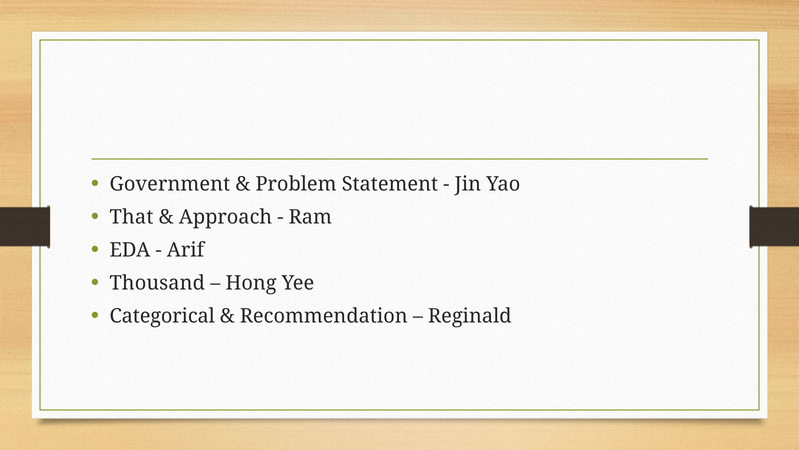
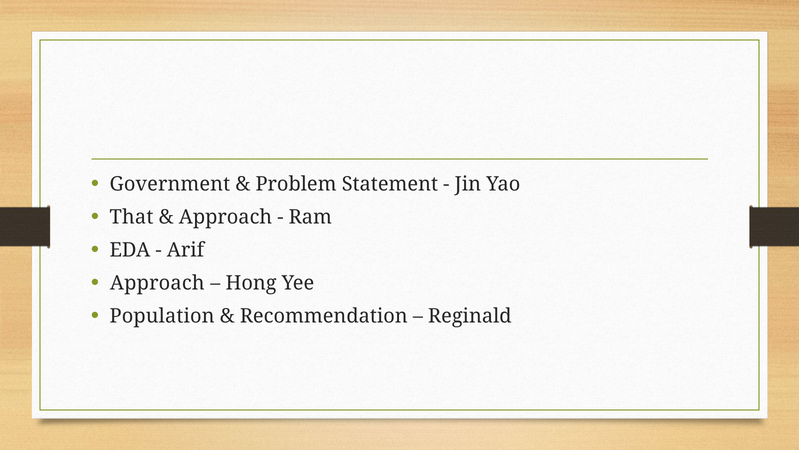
Thousand: Thousand -> Approach (157, 283)
Categorical: Categorical -> Population (162, 316)
